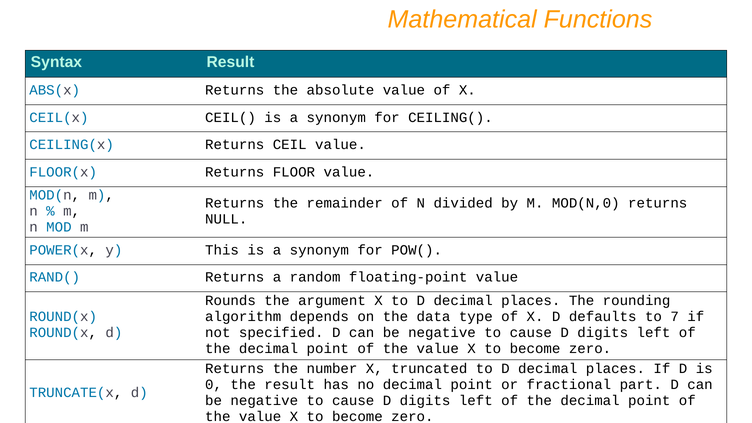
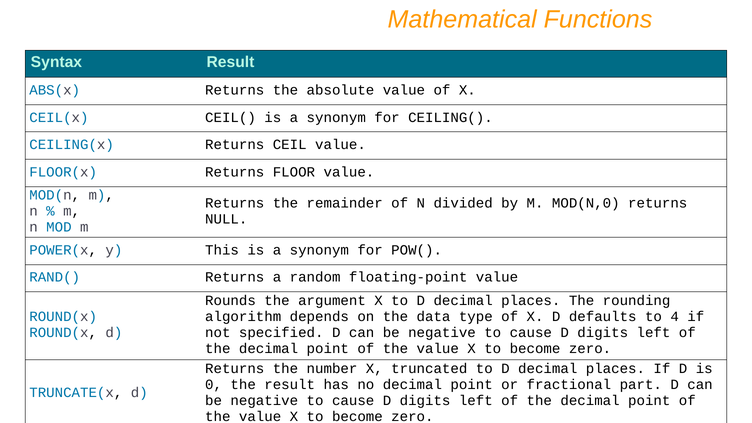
7: 7 -> 4 (675, 317)
